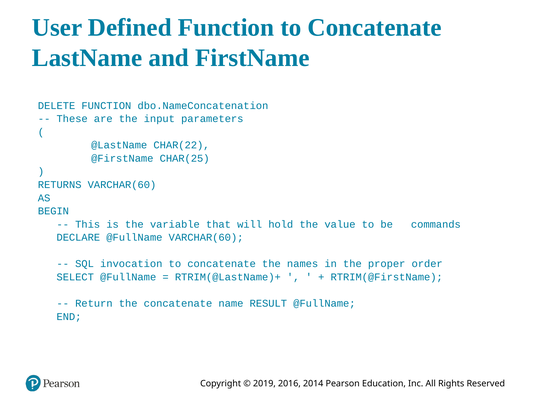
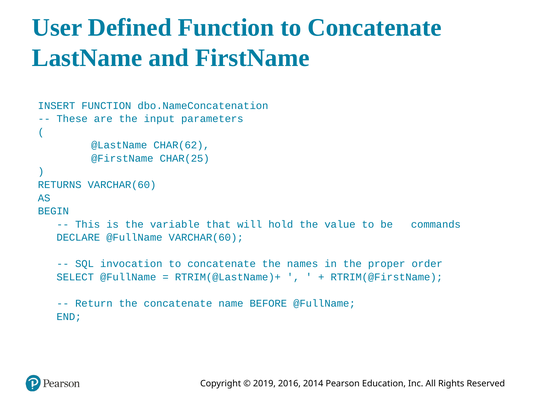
DELETE: DELETE -> INSERT (57, 106)
CHAR(22: CHAR(22 -> CHAR(62 (182, 145)
RESULT: RESULT -> BEFORE (268, 303)
